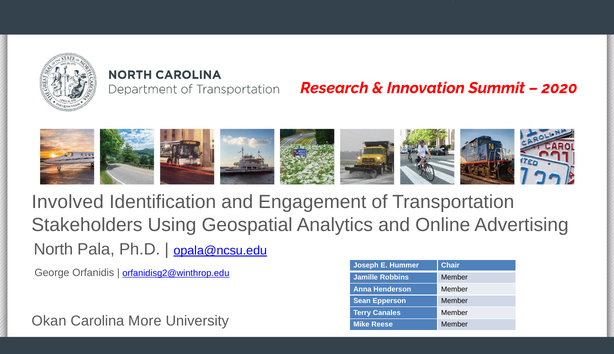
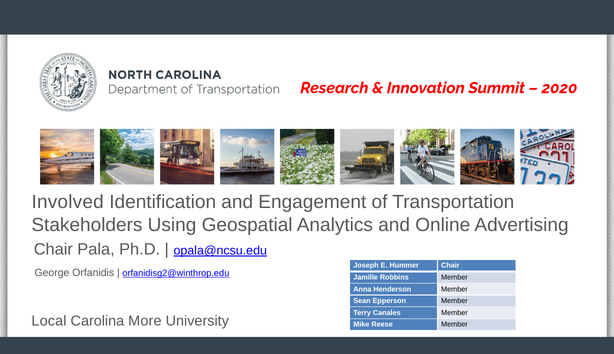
North: North -> Chair (53, 249)
Okan: Okan -> Local (49, 321)
